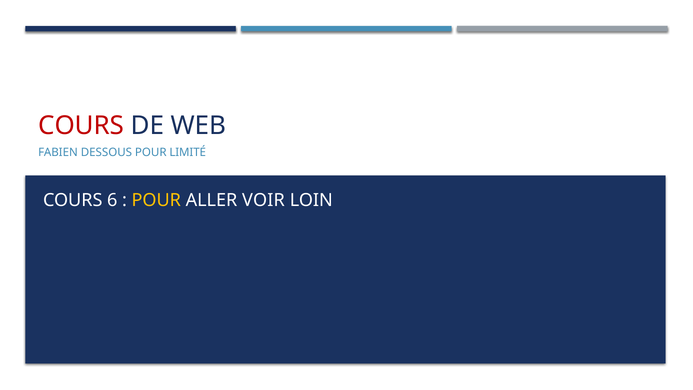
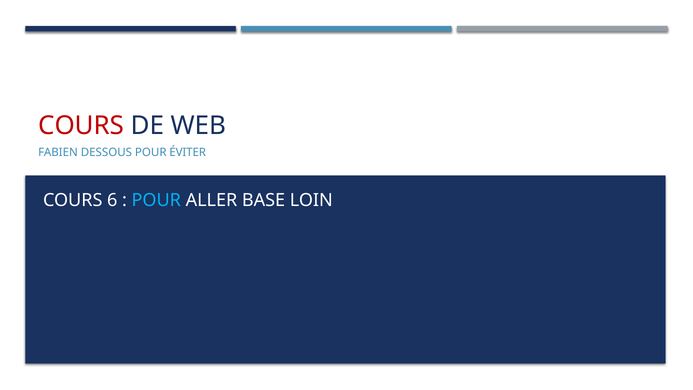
LIMITÉ: LIMITÉ -> ÉVITER (188, 152)
POUR colour: yellow -> light blue (156, 200)
VOIR: VOIR -> BASE (264, 200)
